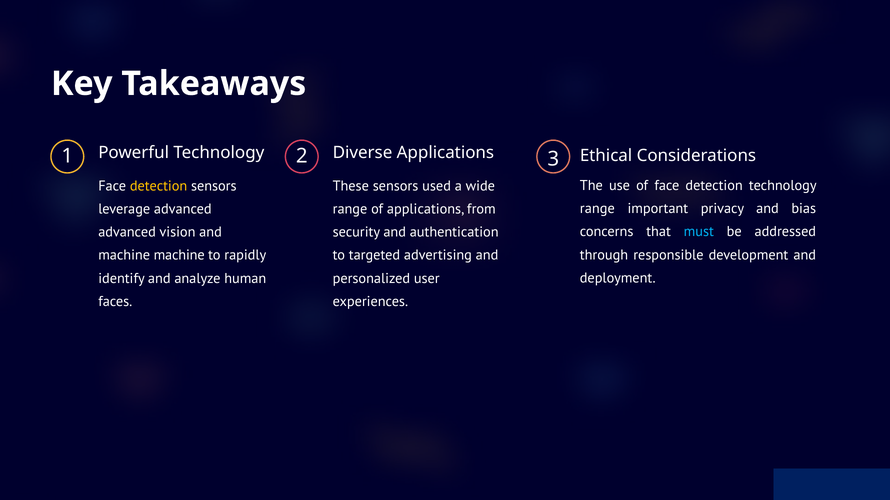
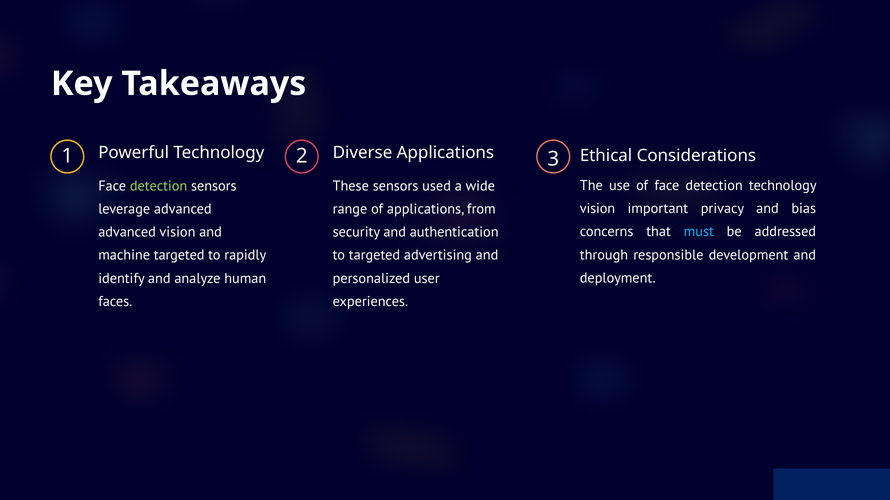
detection colour: yellow -> light green (159, 186)
range: range -> vision (597, 209)
machine machine: machine -> targeted (179, 256)
